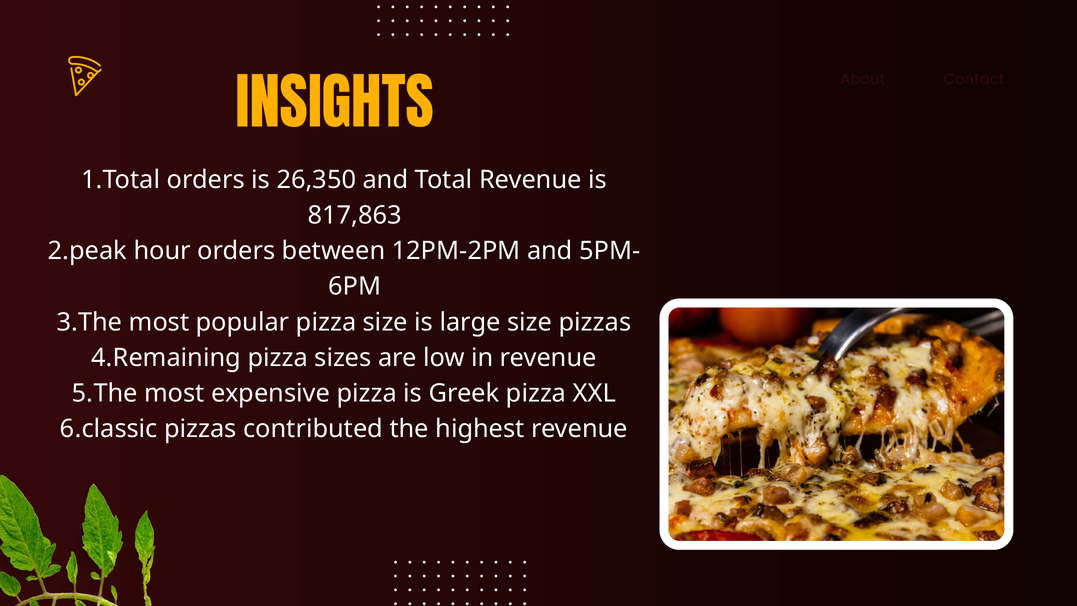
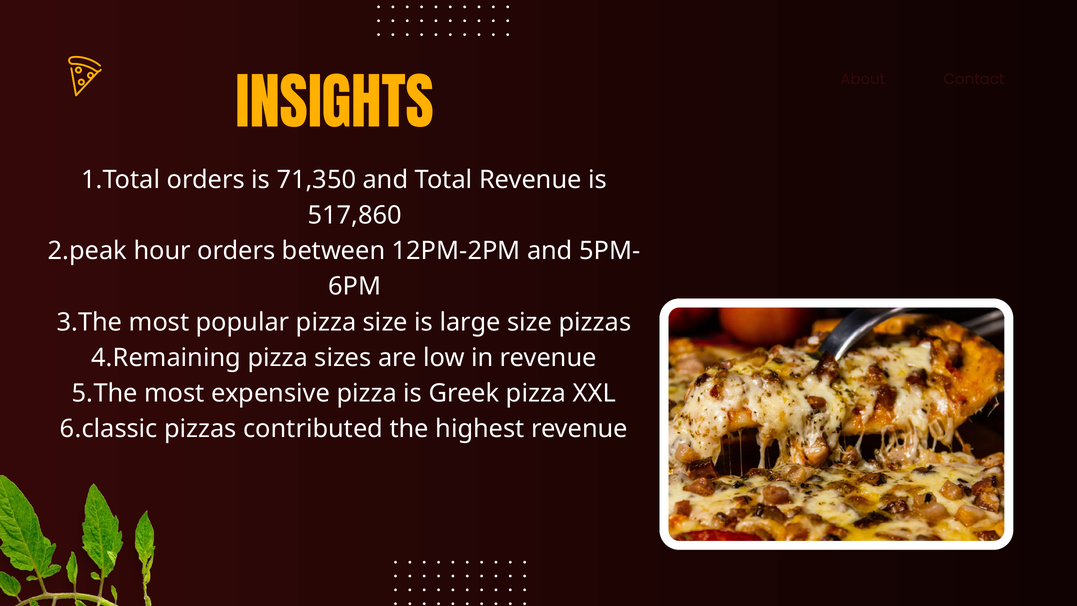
26,350: 26,350 -> 71,350 (316, 180)
817,863: 817,863 -> 517,860 (355, 215)
